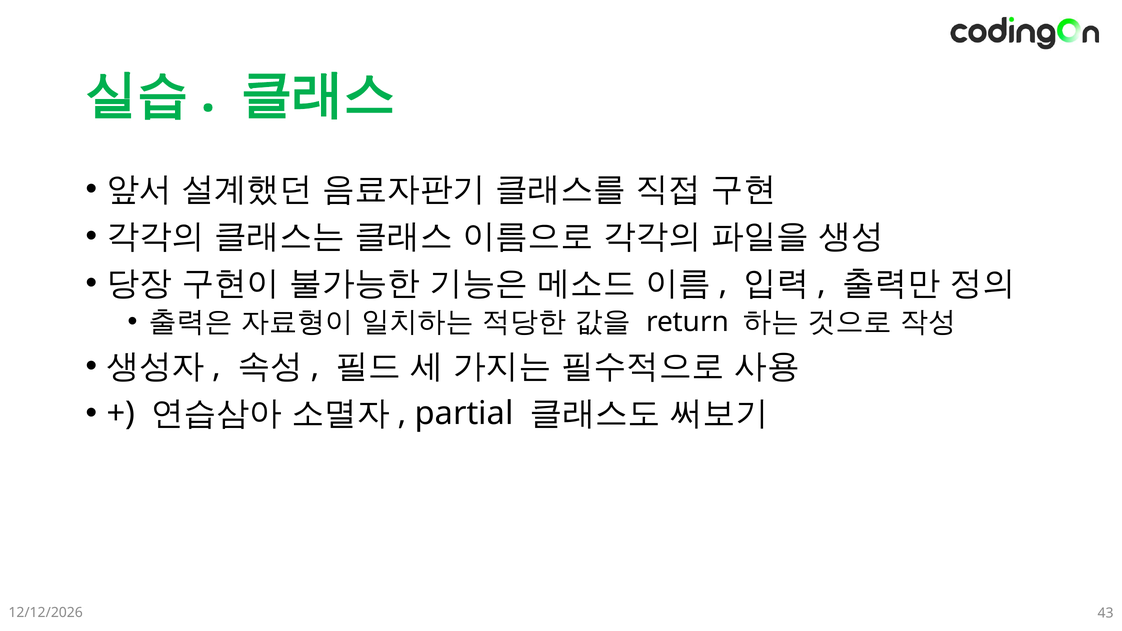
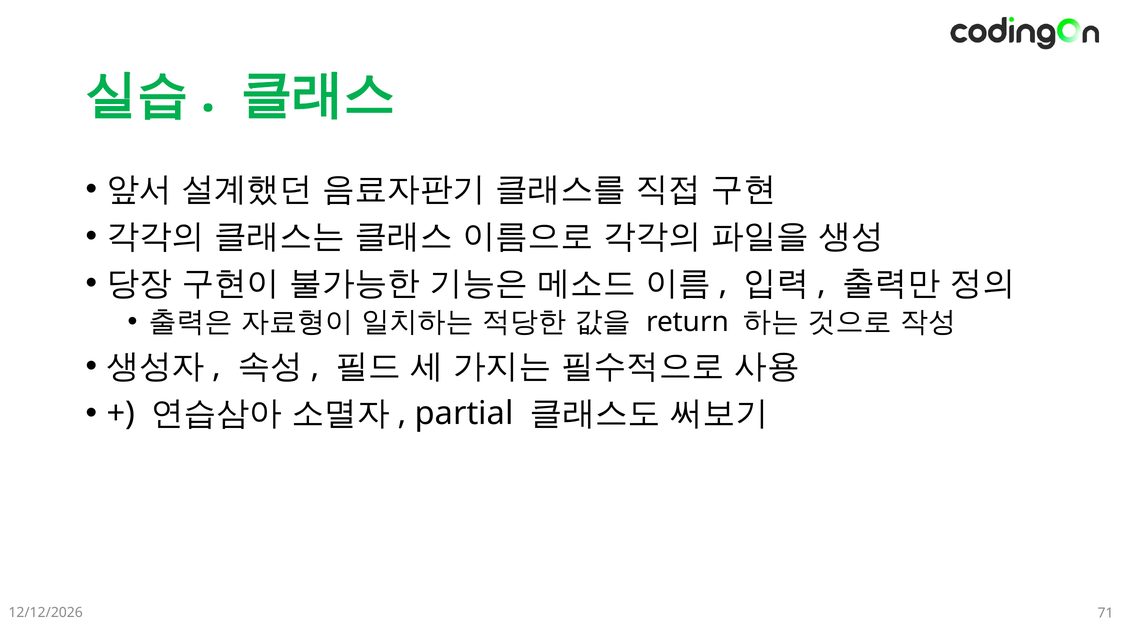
43: 43 -> 71 (1106, 613)
